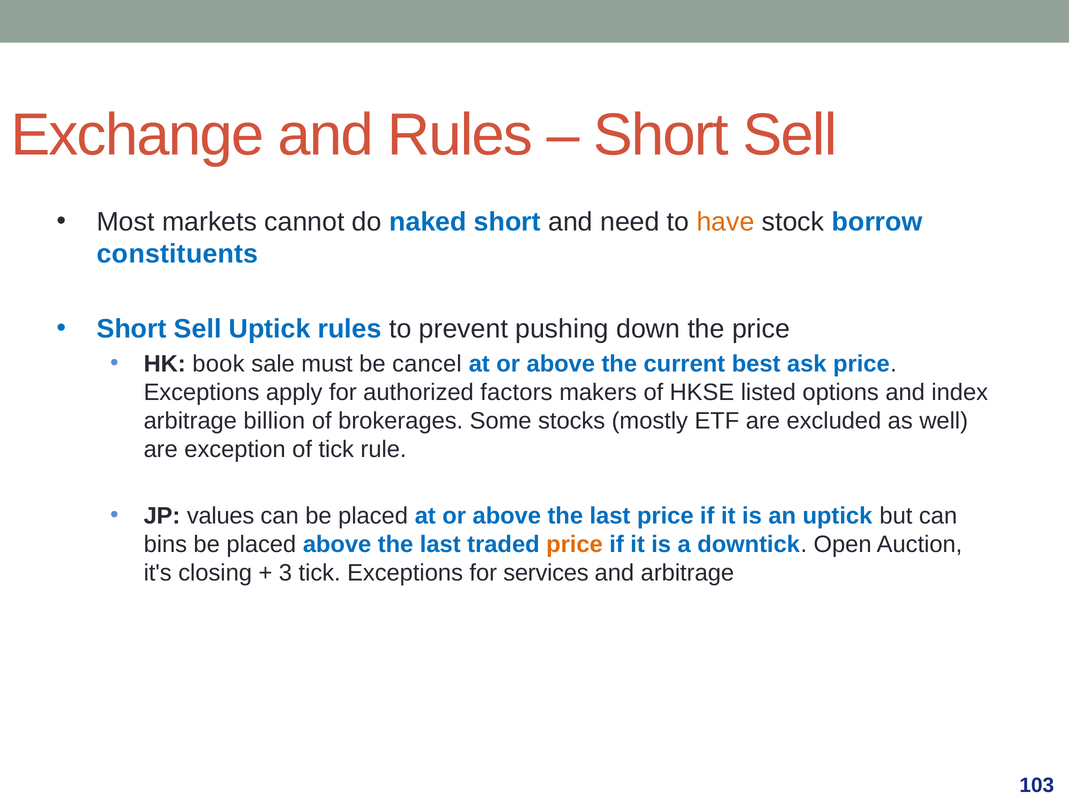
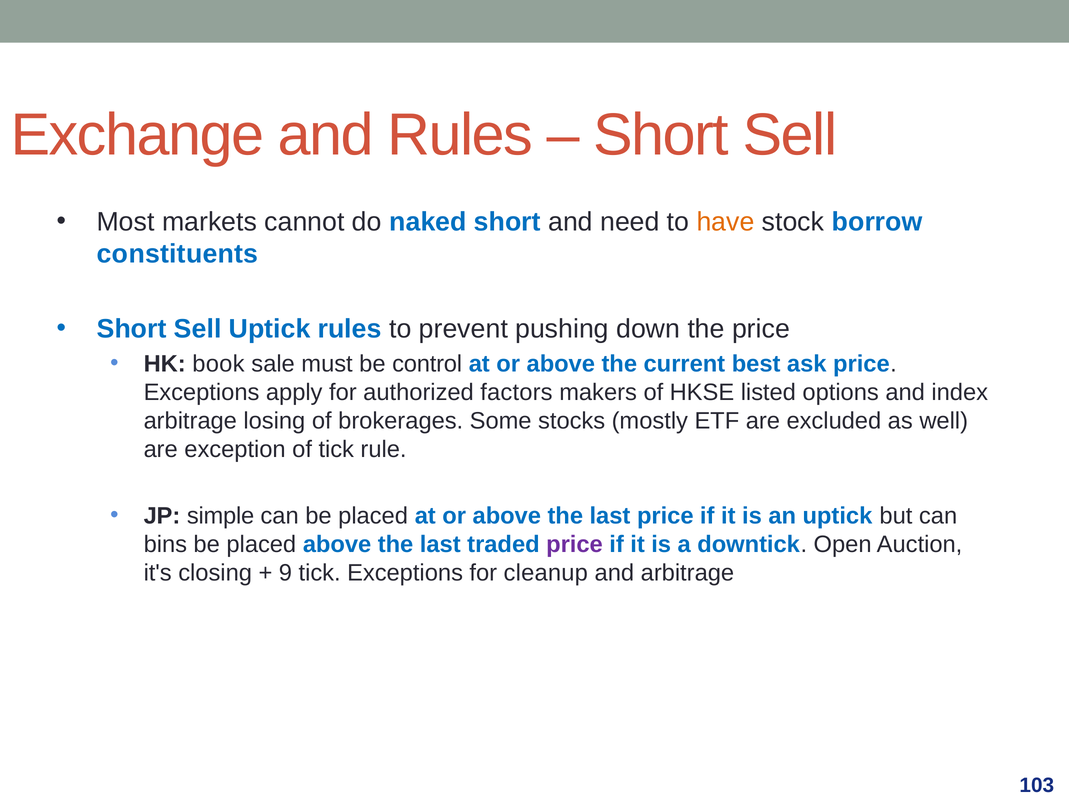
cancel: cancel -> control (427, 364)
billion: billion -> losing (274, 421)
values: values -> simple (221, 516)
price colour: orange -> purple (575, 544)
3: 3 -> 9 (285, 573)
services: services -> cleanup (546, 573)
